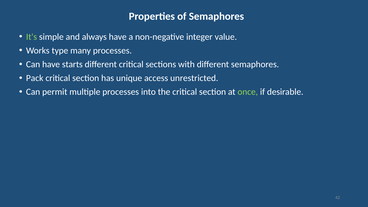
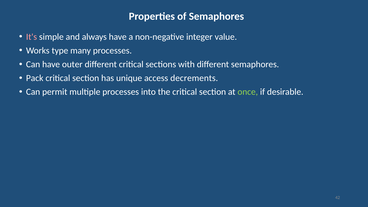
It's colour: light green -> pink (32, 37)
starts: starts -> outer (72, 64)
unrestricted: unrestricted -> decrements (194, 78)
